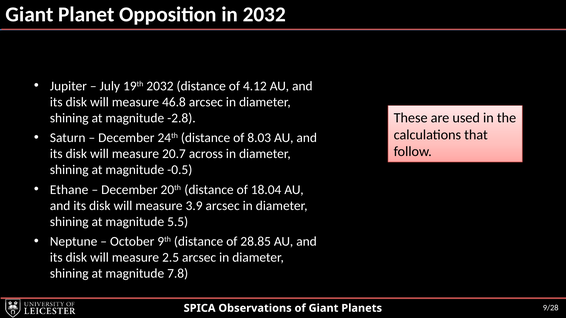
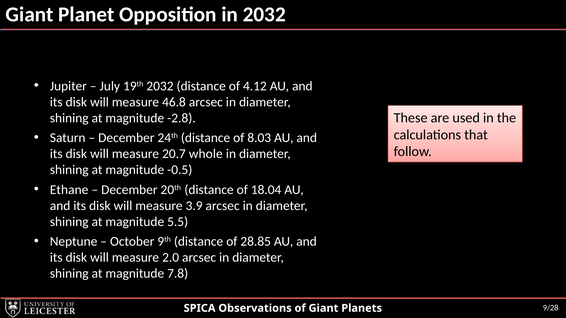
across: across -> whole (206, 154)
2.5: 2.5 -> 2.0 (171, 258)
